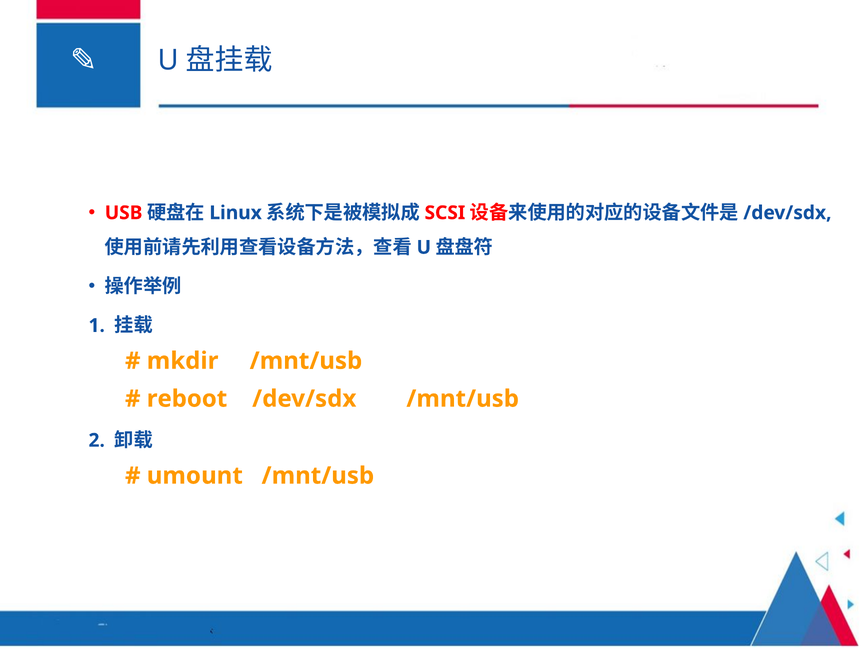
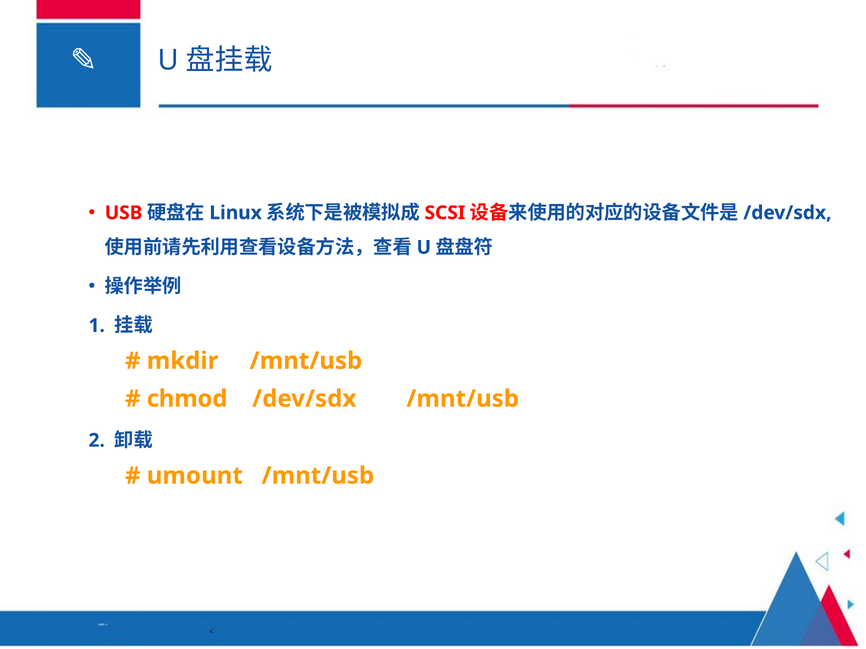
reboot: reboot -> chmod (187, 399)
